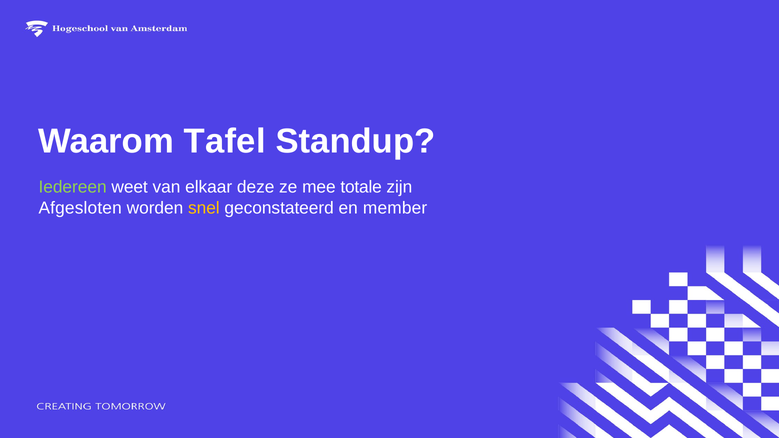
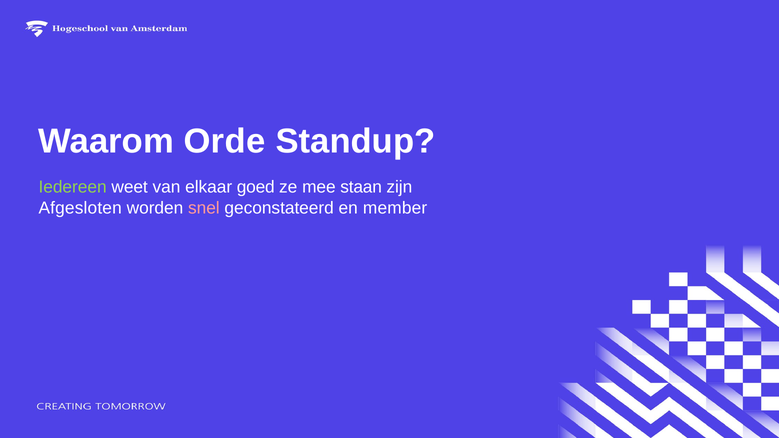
Tafel: Tafel -> Orde (225, 142)
deze: deze -> goed (256, 187)
totale: totale -> staan (361, 187)
snel colour: yellow -> pink (204, 208)
